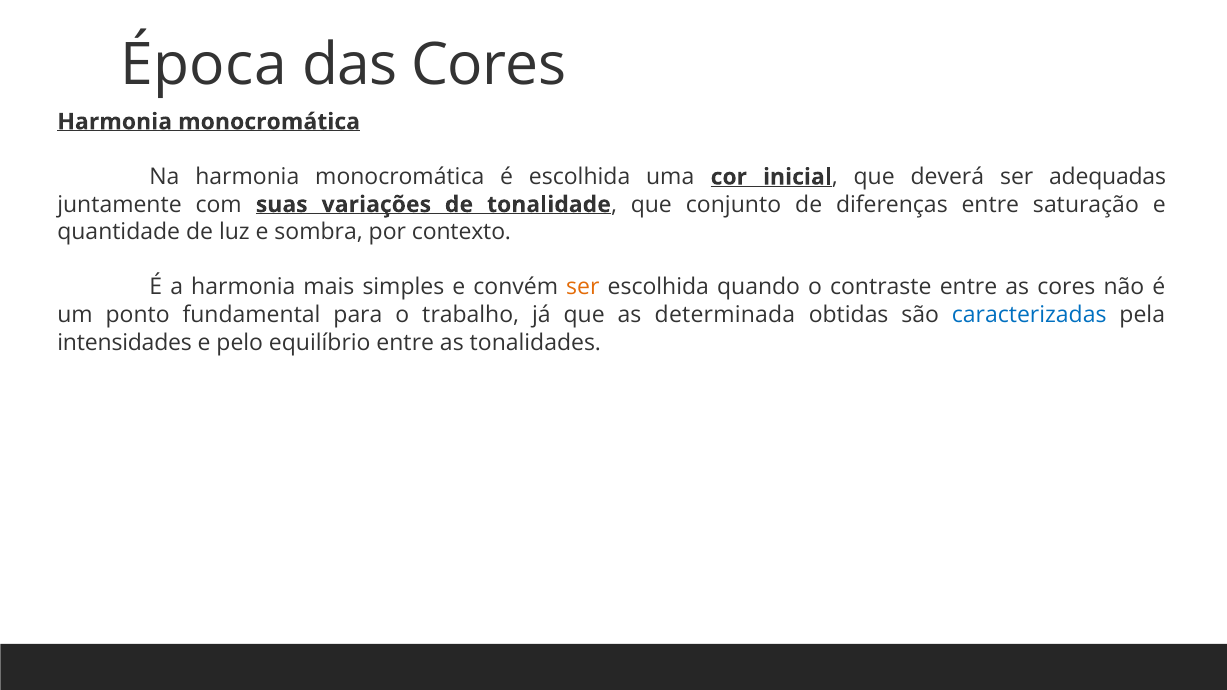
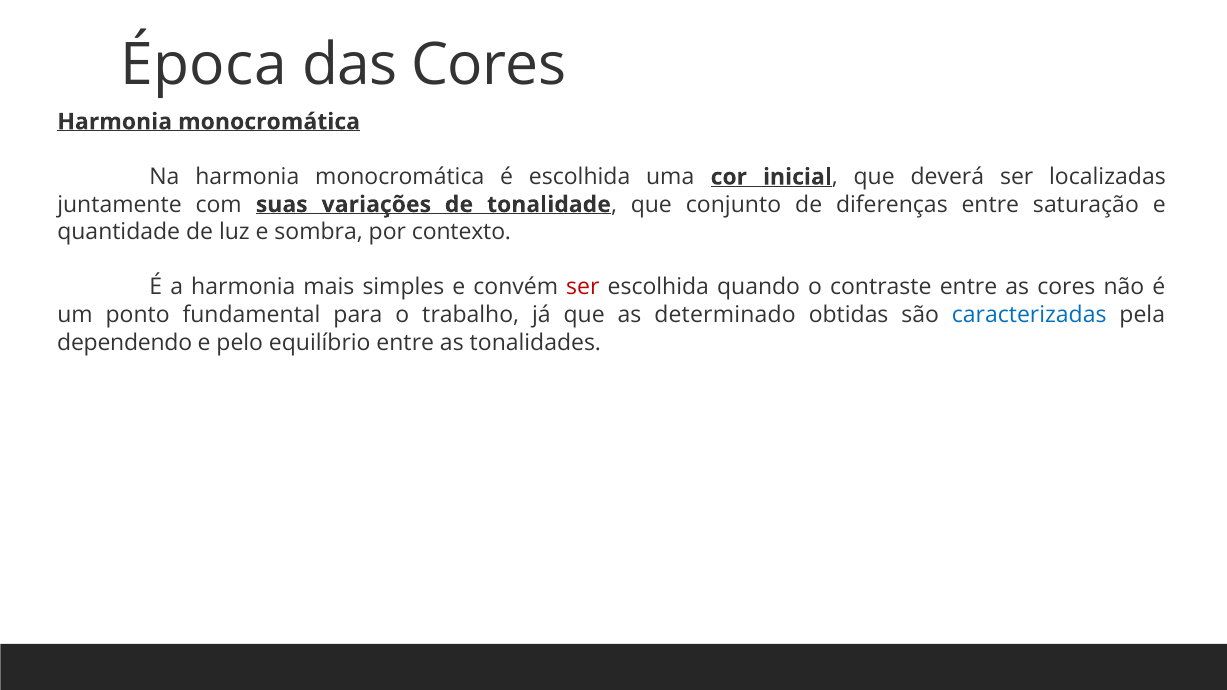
adequadas: adequadas -> localizadas (1107, 177)
ser colour: orange -> red (583, 287)
determinada: determinada -> determinado (725, 315)
intensidades: intensidades -> dependendo (125, 343)
